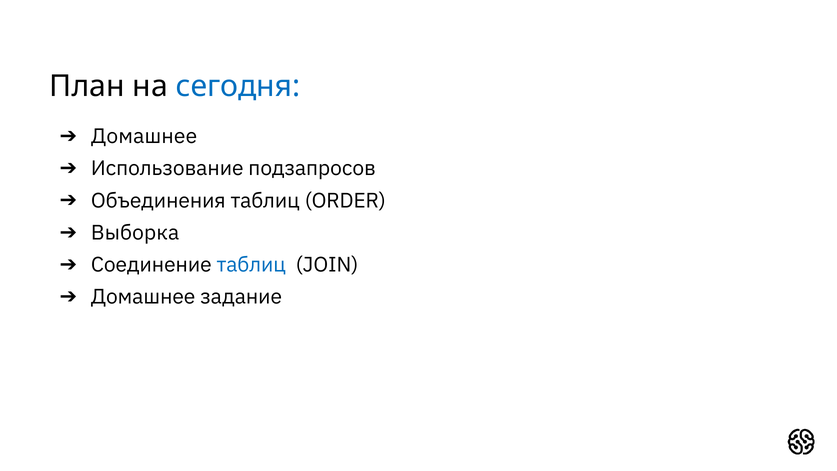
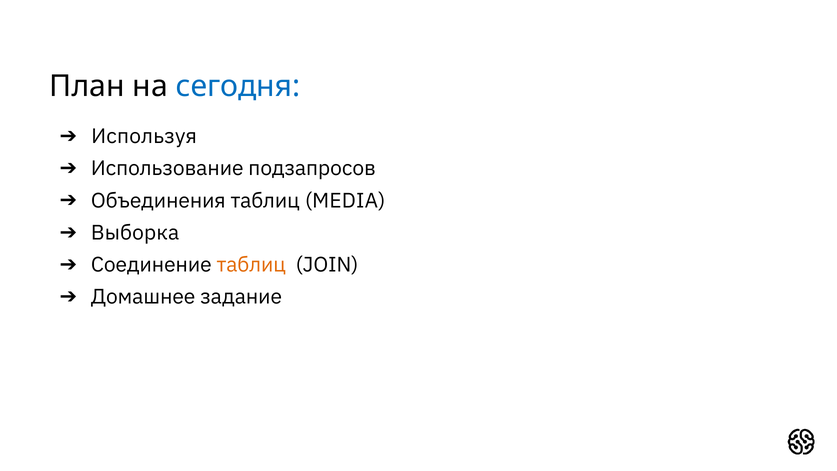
Домашнее: Домашнее -> Используя (144, 136)
ORDER: ORDER -> MEDIA (345, 201)
таблиц colour: blue -> orange (251, 265)
